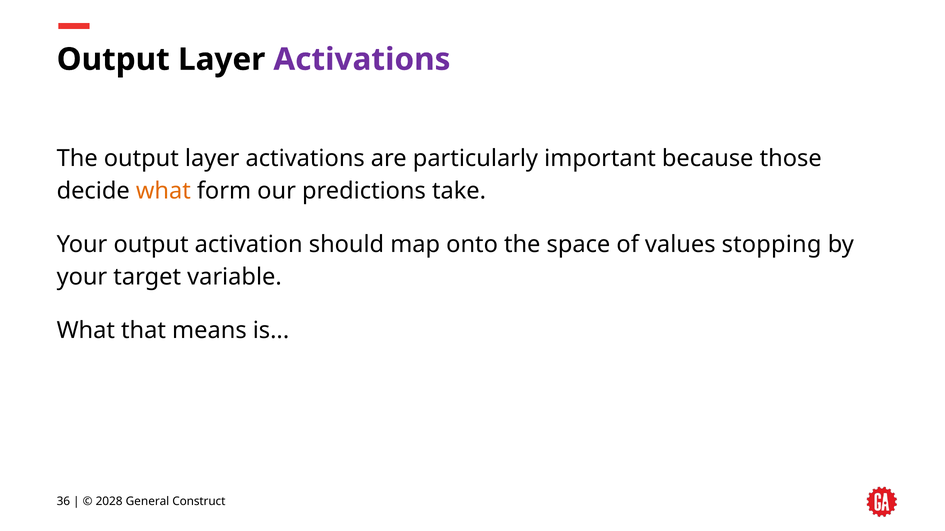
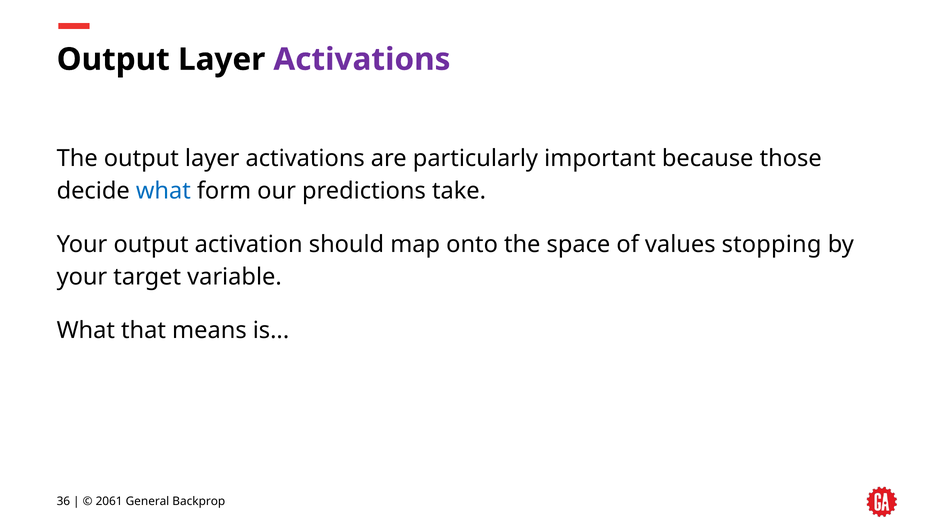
what colour: orange -> blue (163, 191)
2028: 2028 -> 2061 (109, 502)
Construct: Construct -> Backprop (199, 502)
